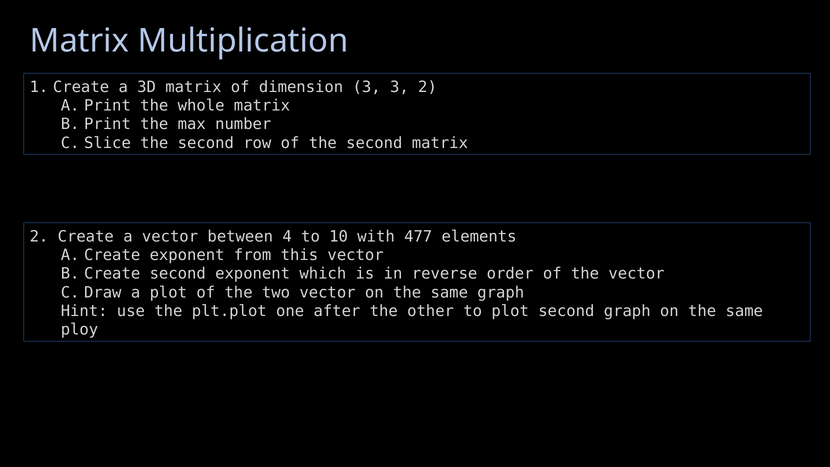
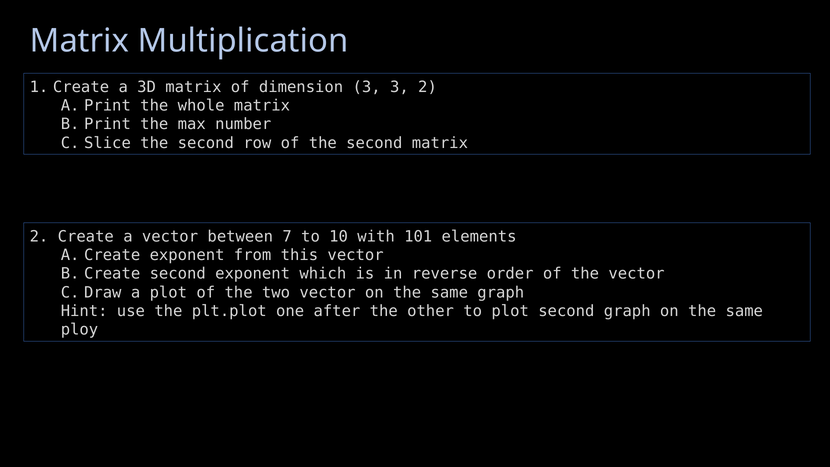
4: 4 -> 7 (287, 236)
477: 477 -> 101 (418, 236)
